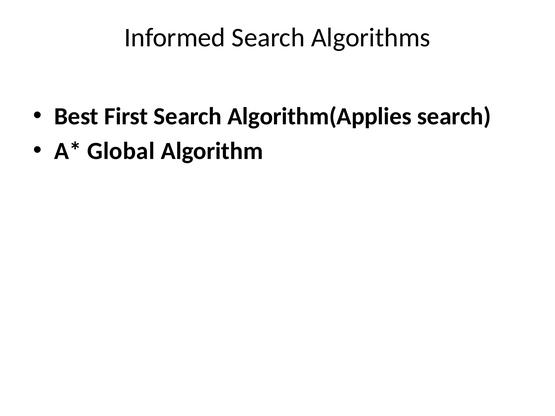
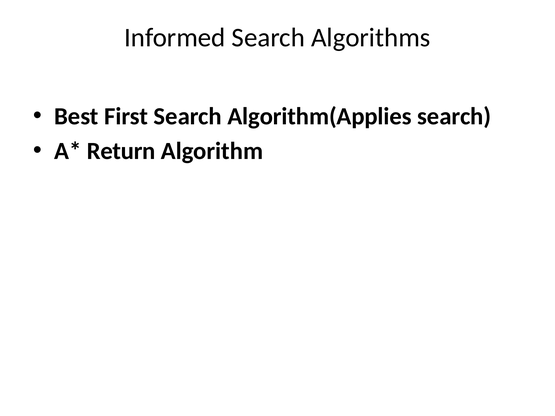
Global: Global -> Return (121, 151)
